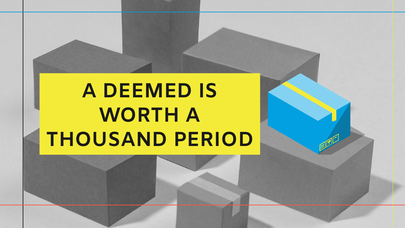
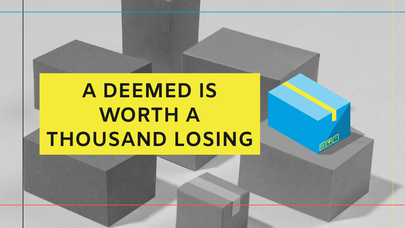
PERIOD: PERIOD -> LOSING (214, 139)
